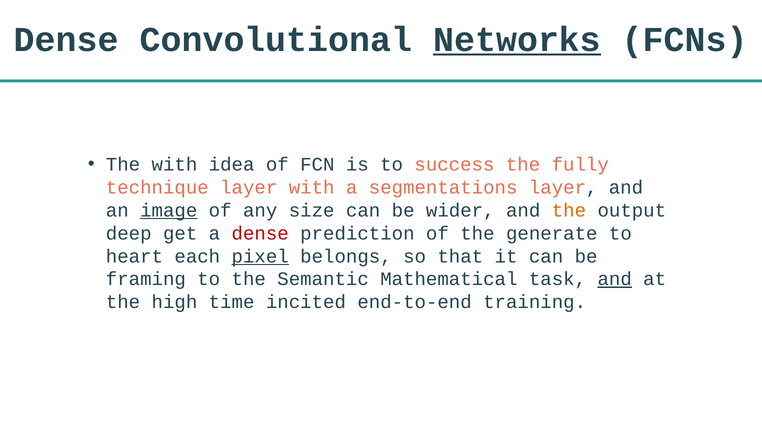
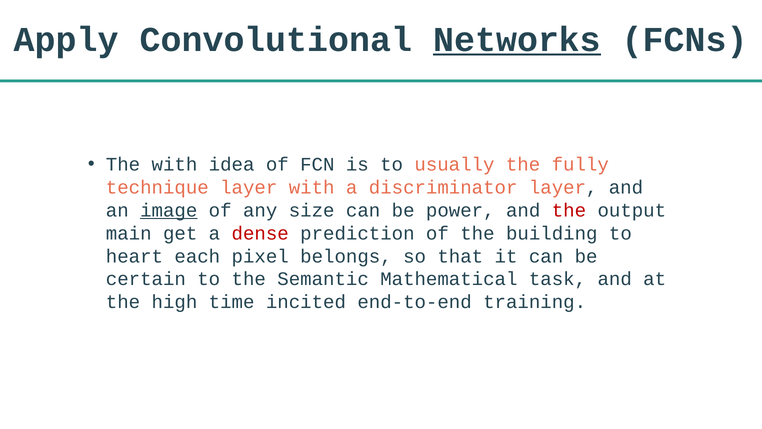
Dense: Dense -> Apply (66, 40)
success: success -> usually (454, 165)
segmentations: segmentations -> discriminator (443, 187)
wider: wider -> power (460, 210)
the colour: orange -> red (569, 210)
deep: deep -> main (129, 233)
generate: generate -> building (552, 233)
pixel underline: present -> none (260, 256)
framing: framing -> certain (146, 279)
and underline: present -> none (615, 279)
